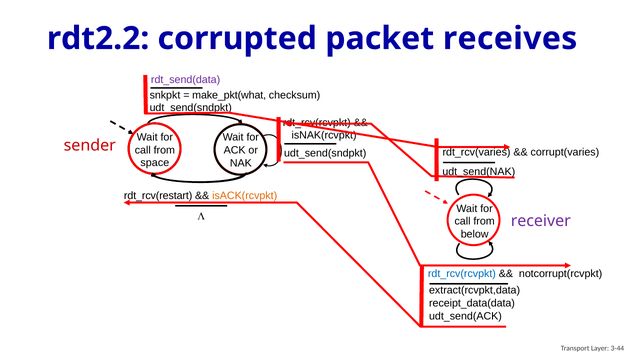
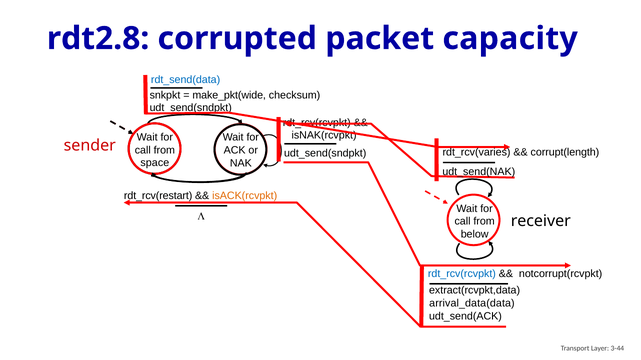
rdt2.2: rdt2.2 -> rdt2.8 (98, 39)
receives: receives -> capacity (510, 39)
rdt_send(data colour: purple -> blue (186, 80)
make_pkt(what: make_pkt(what -> make_pkt(wide (229, 95)
corrupt(varies: corrupt(varies -> corrupt(length (565, 153)
receiver colour: purple -> black (541, 221)
receipt_data(data: receipt_data(data -> arrival_data(data (472, 304)
